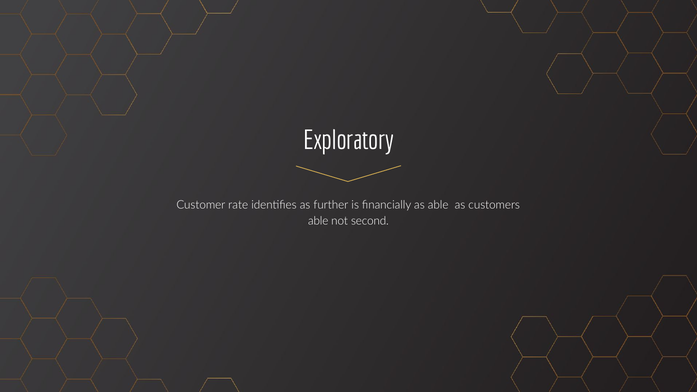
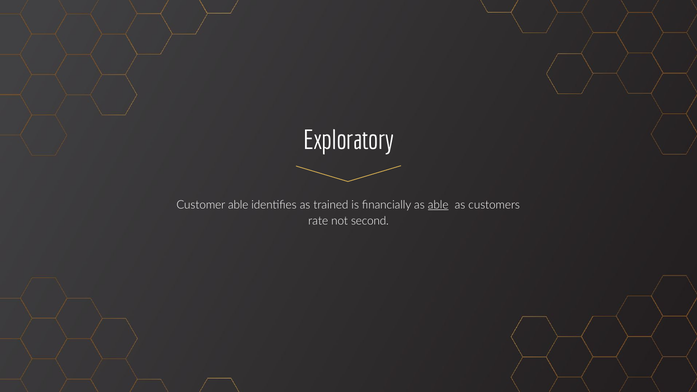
Customer rate: rate -> able (238, 205)
further: further -> trained (331, 205)
able underline: none -> present (438, 205)
able: able -> rate (318, 221)
